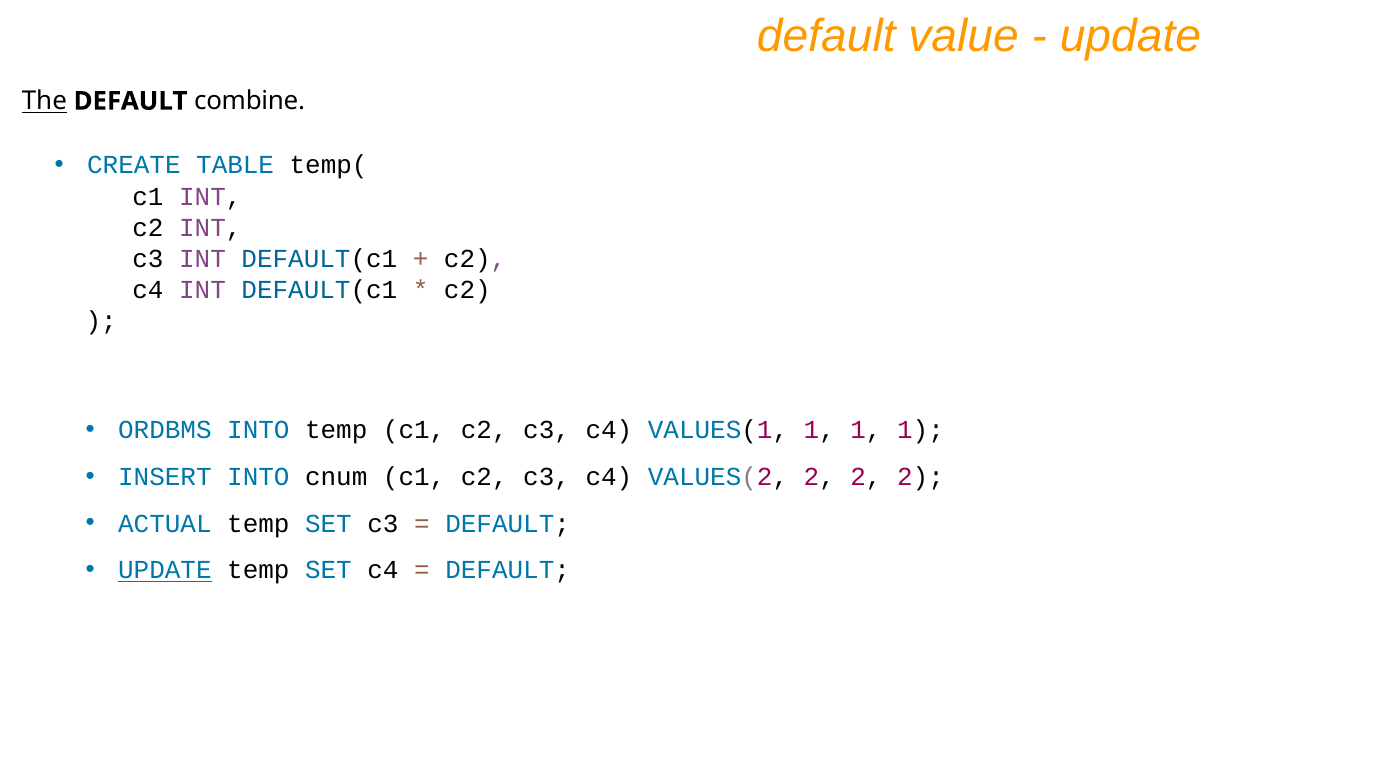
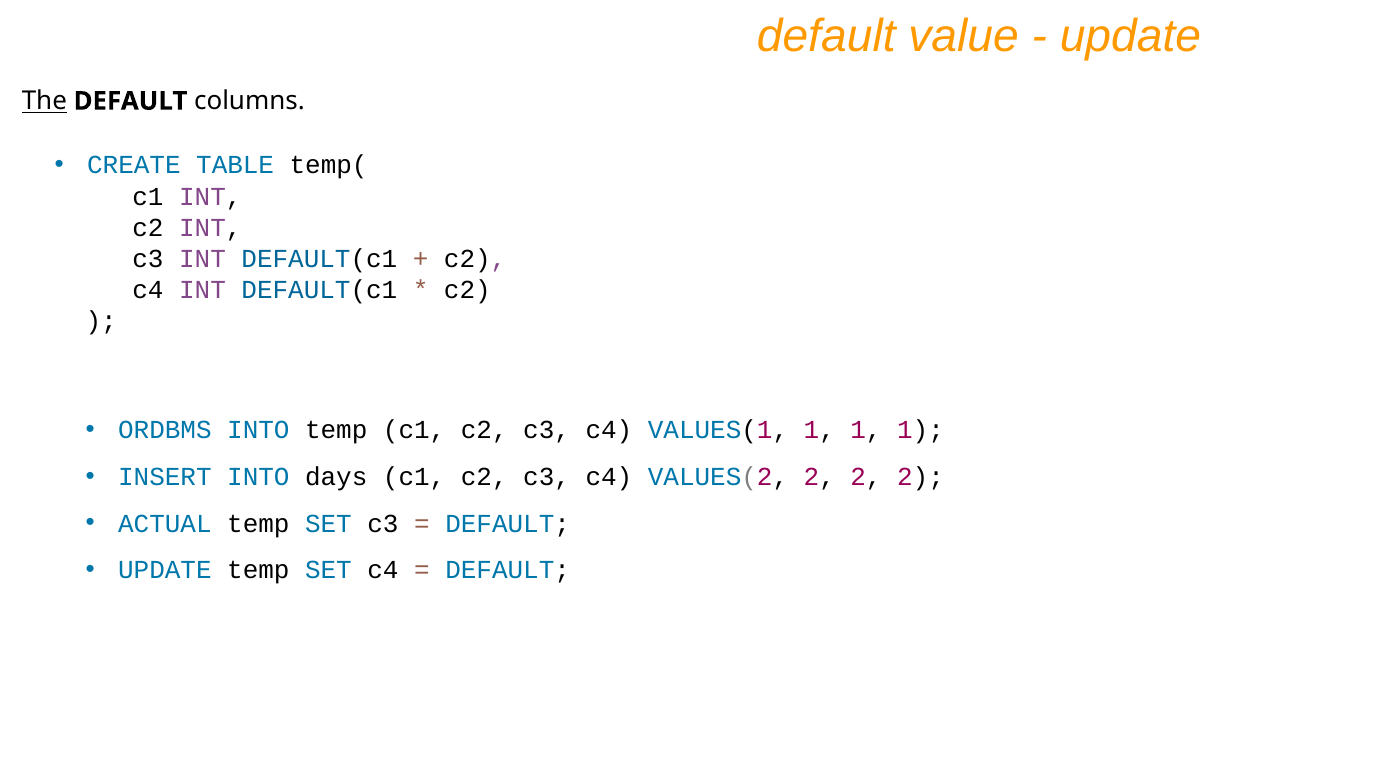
combine: combine -> columns (249, 101)
cnum: cnum -> days (336, 477)
UPDATE underline: present -> none (165, 570)
